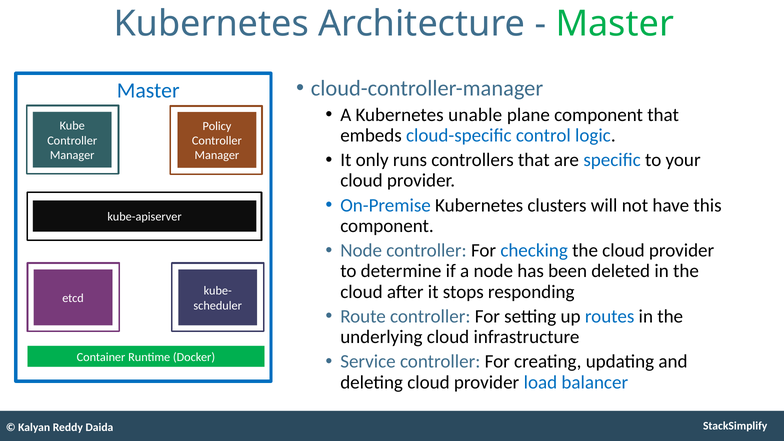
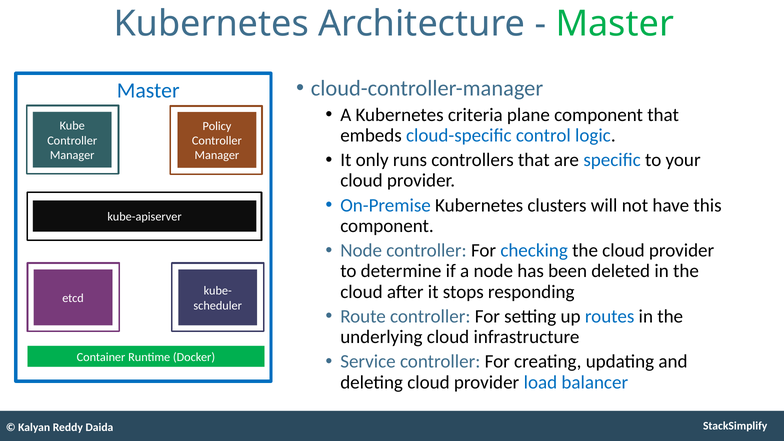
unable: unable -> criteria (475, 115)
